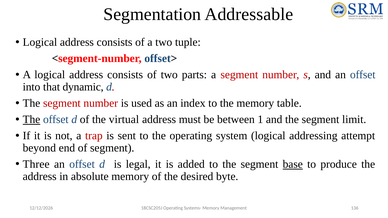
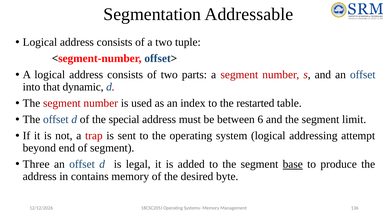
the memory: memory -> restarted (255, 103)
The underline: present -> none (31, 120)
virtual: virtual -> special (124, 120)
1: 1 -> 6 (260, 120)
absolute: absolute -> contains (90, 177)
